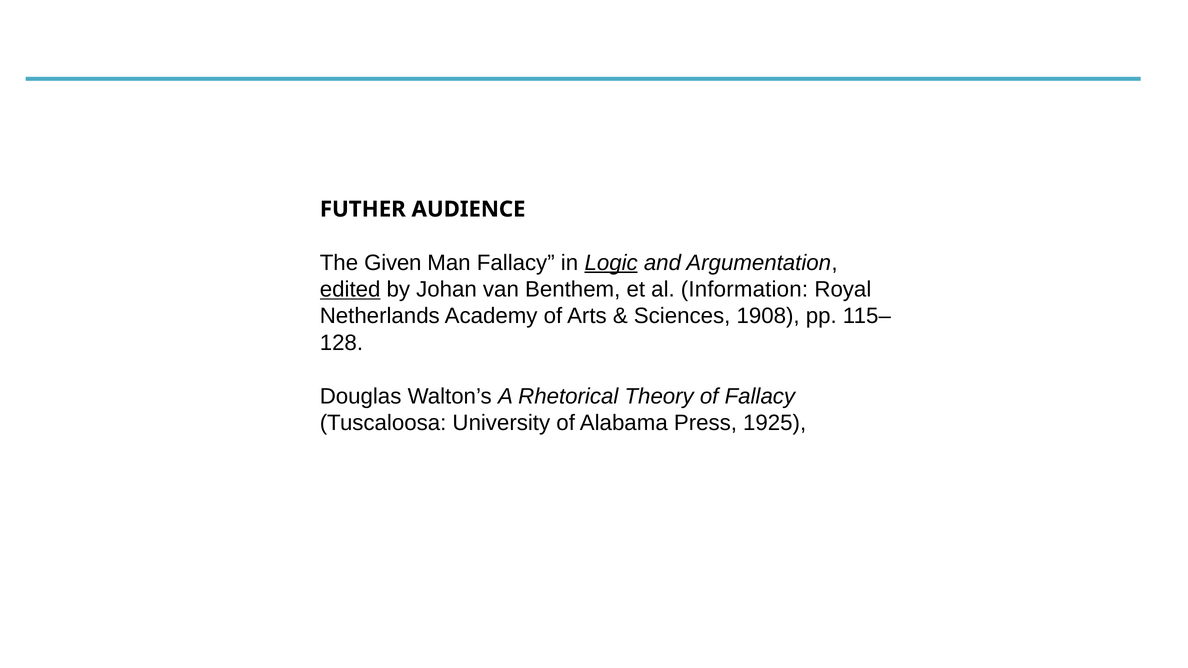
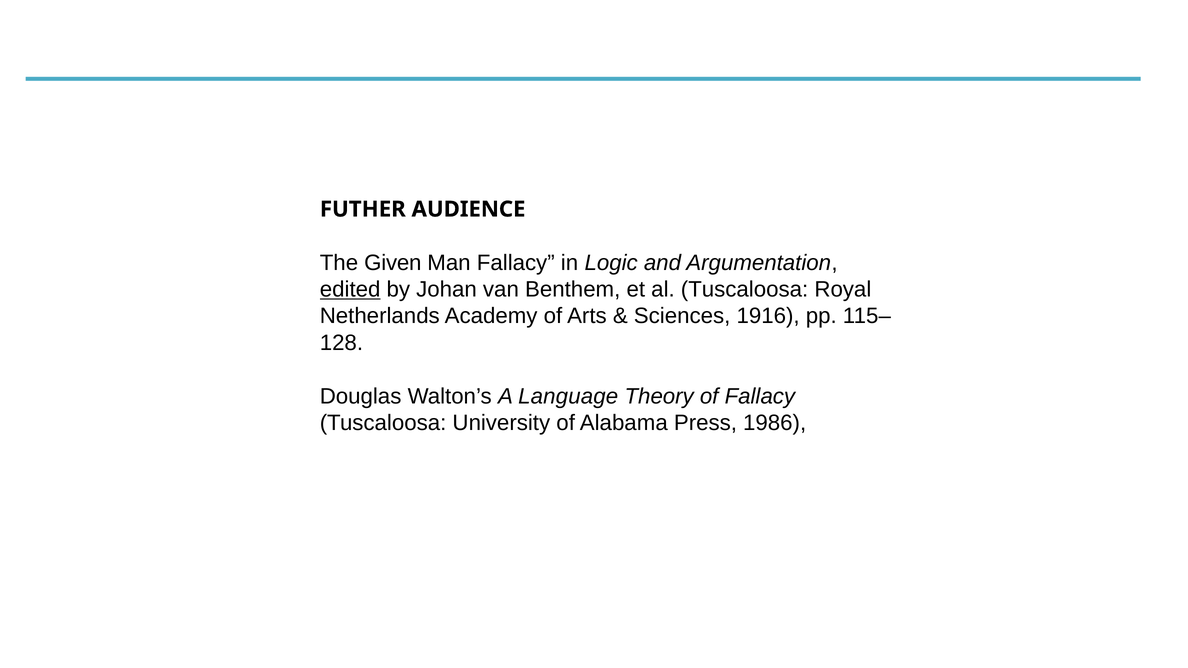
Logic underline: present -> none (611, 263)
al Information: Information -> Tuscaloosa (745, 290)
1908: 1908 -> 1916 (768, 316)
Rhetorical: Rhetorical -> Language (568, 396)
1925: 1925 -> 1986 (775, 423)
